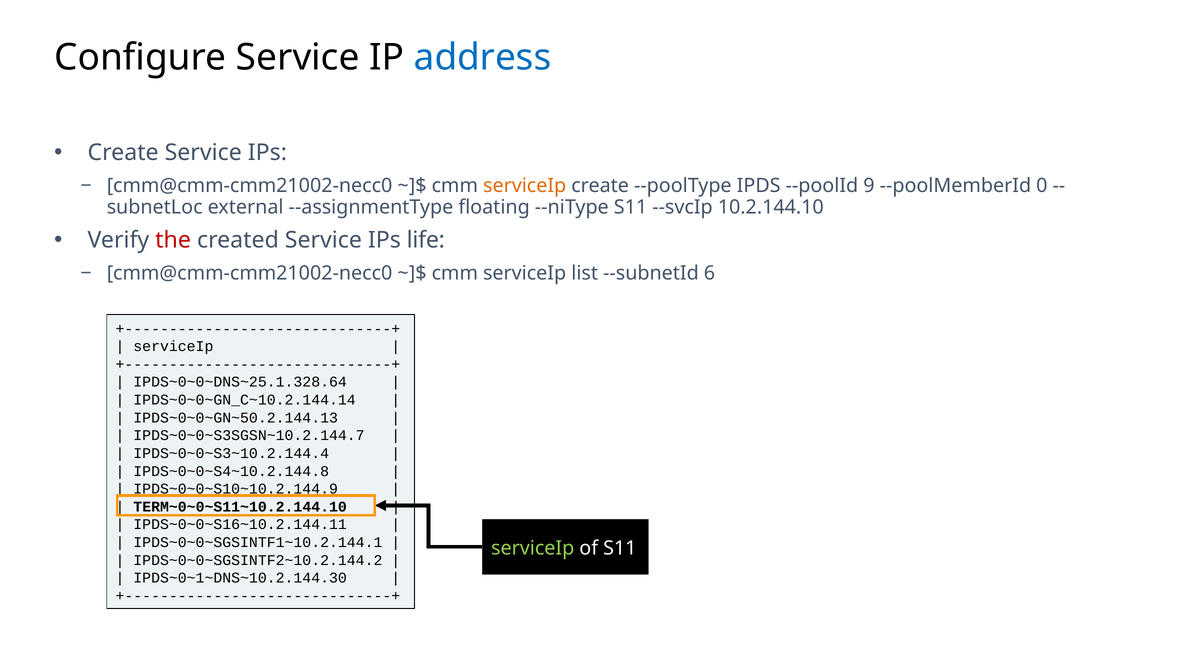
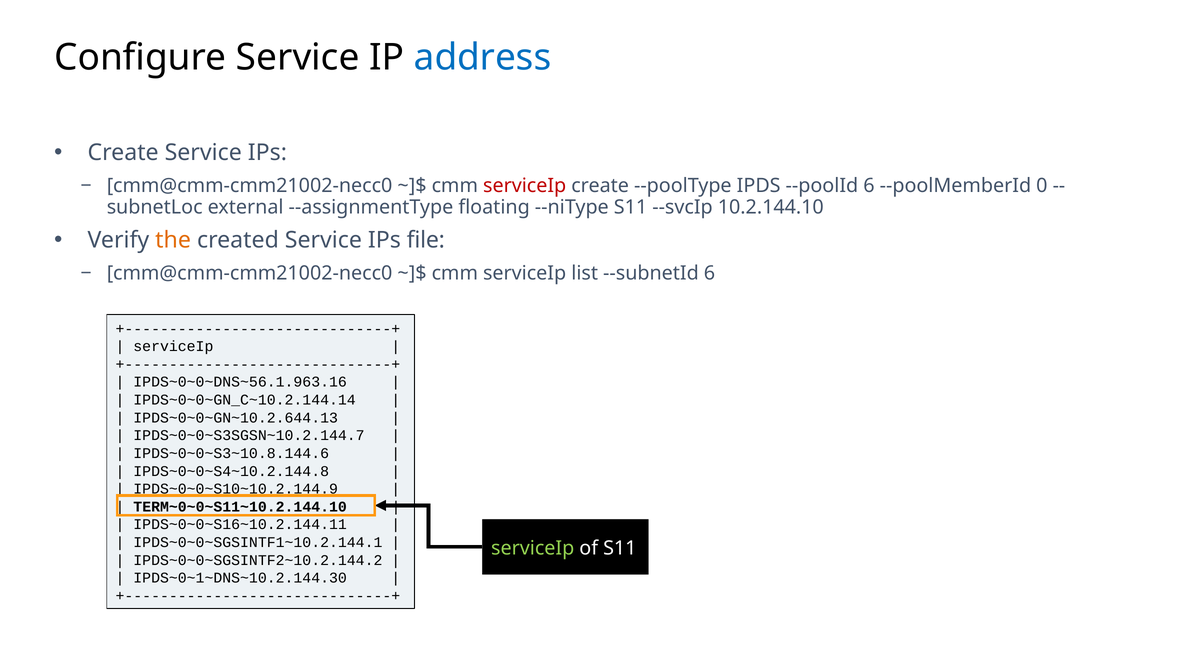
serviceIp colour: orange -> red (525, 186)
--poolId 9: 9 -> 6 (869, 186)
the colour: red -> orange (173, 240)
life: life -> file (426, 240)
IPDS~0~0~DNS~25.1.328.64: IPDS~0~0~DNS~25.1.328.64 -> IPDS~0~0~DNS~56.1.963.16 (240, 382)
IPDS~0~0~GN~50.2.144.13: IPDS~0~0~GN~50.2.144.13 -> IPDS~0~0~GN~10.2.644.13 (236, 418)
IPDS~0~0~S3~10.2.144.4: IPDS~0~0~S3~10.2.144.4 -> IPDS~0~0~S3~10.8.144.6 (231, 453)
